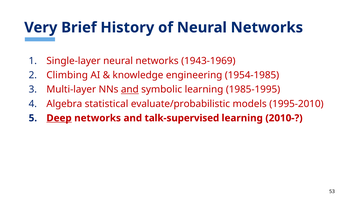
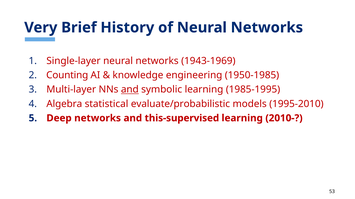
Climbing: Climbing -> Counting (67, 75)
1954-1985: 1954-1985 -> 1950-1985 (252, 75)
Deep underline: present -> none (59, 118)
talk-supervised: talk-supervised -> this-supervised (182, 118)
